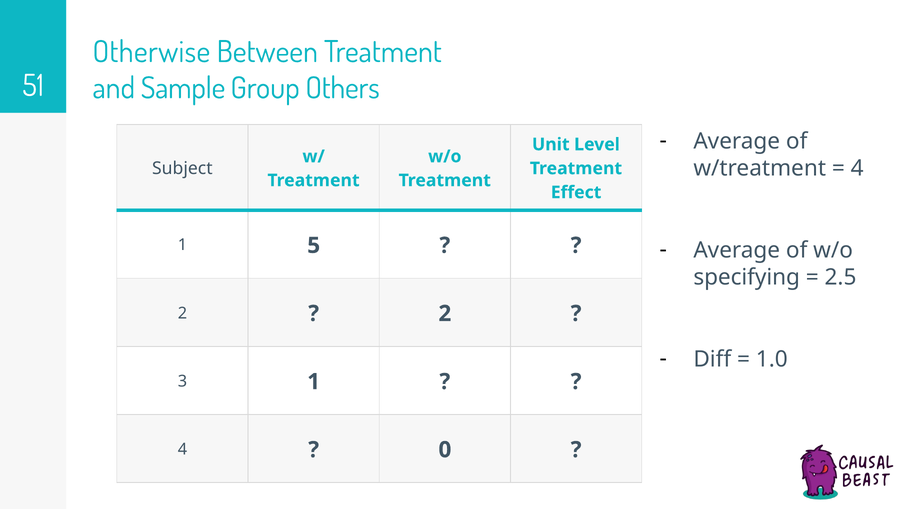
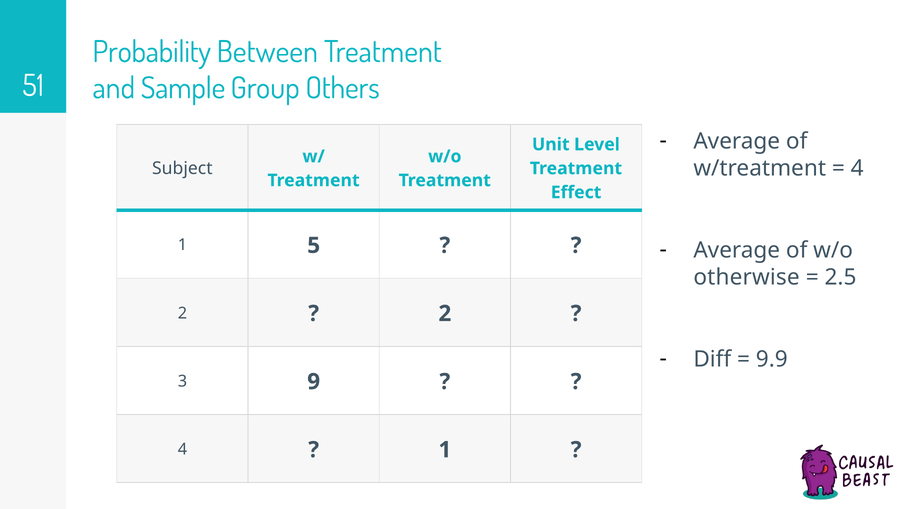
Otherwise: Otherwise -> Probability (152, 52)
specifying: specifying -> otherwise (747, 277)
1.0: 1.0 -> 9.9 (772, 359)
3 1: 1 -> 9 (314, 381)
0: 0 -> 1 (445, 449)
